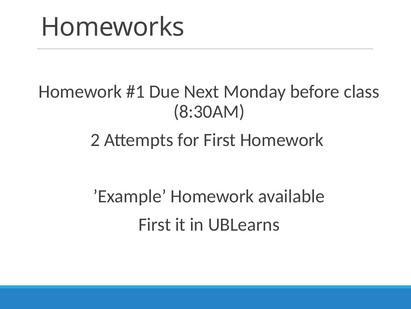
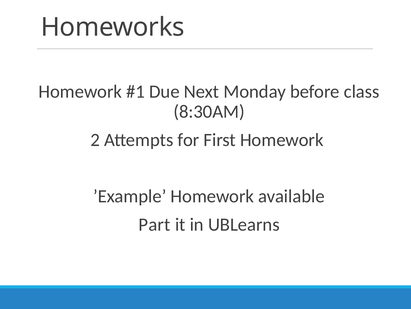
First: First -> Part (155, 224)
